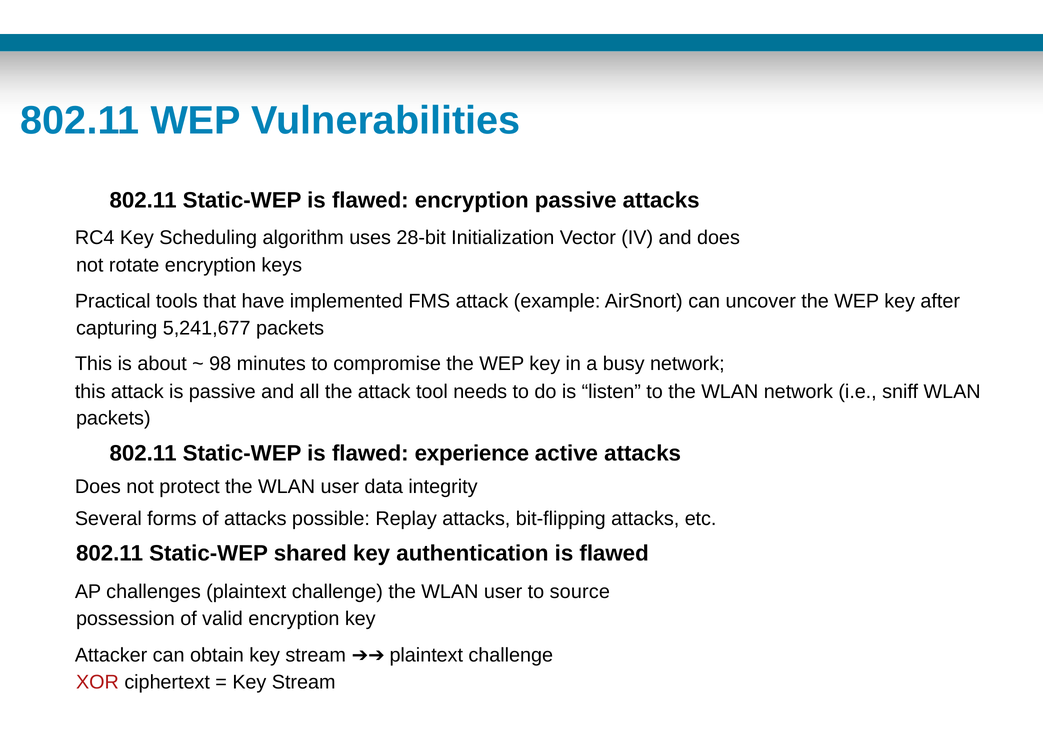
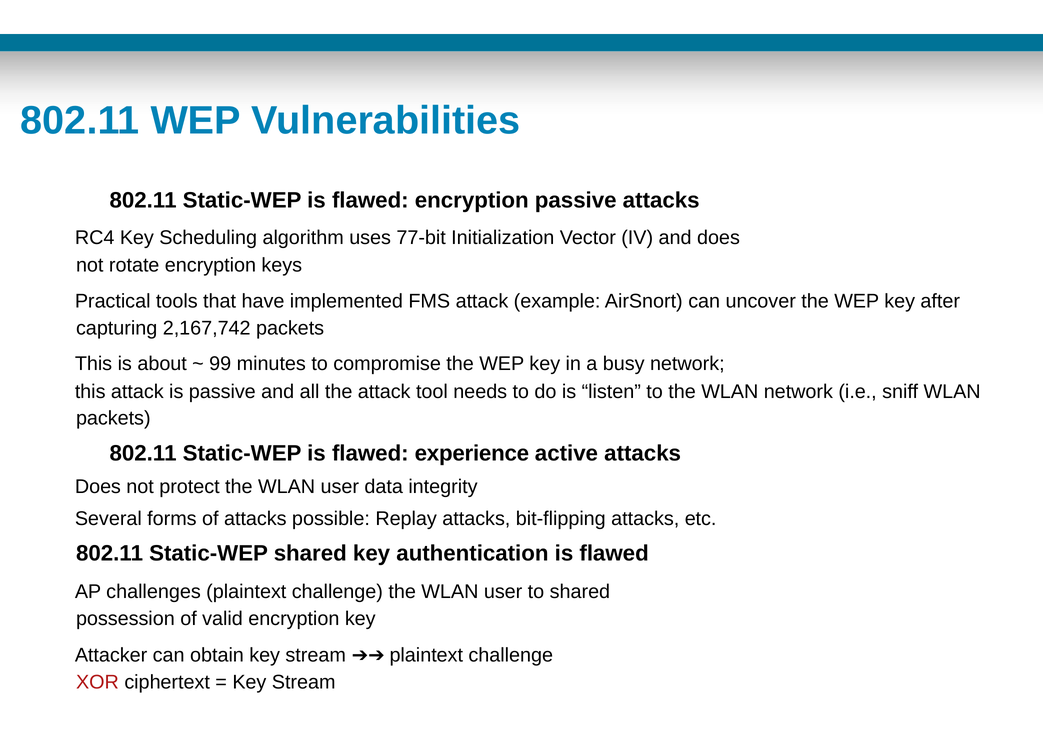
28-bit: 28-bit -> 77-bit (421, 238)
5,241,677: 5,241,677 -> 2,167,742 (207, 328)
98: 98 -> 99 (220, 363)
to source: source -> shared (580, 592)
